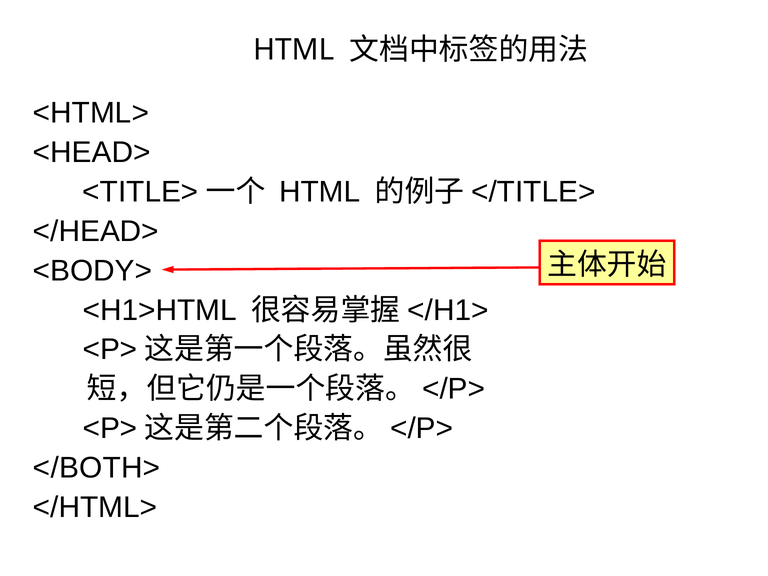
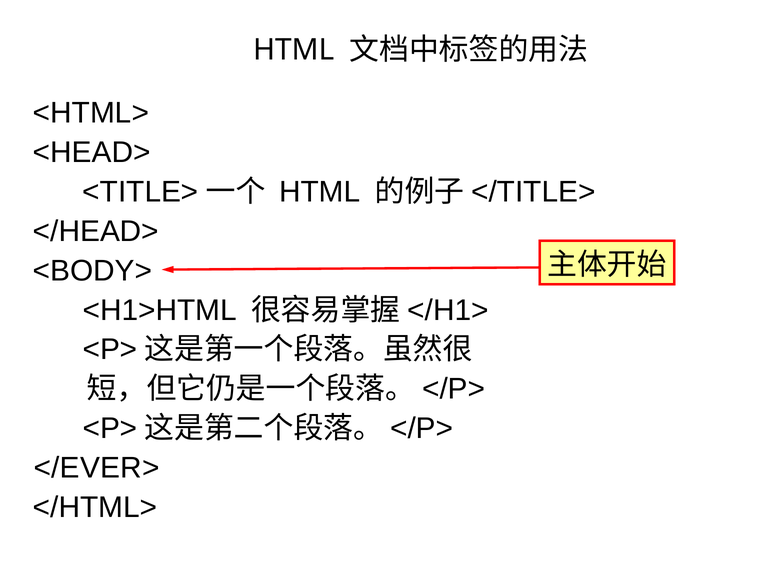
</BOTH>: </BOTH> -> </EVER> (97, 468)
